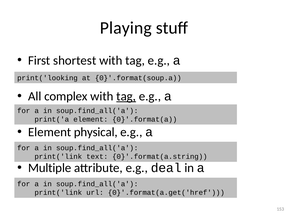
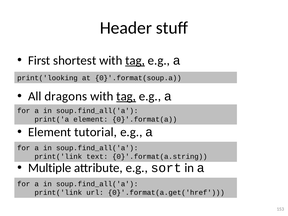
Playing: Playing -> Header (126, 28)
tag underline: none -> present (135, 60)
complex: complex -> dragons (66, 96)
physical: physical -> tutorial (96, 132)
deal: deal -> sort (166, 168)
